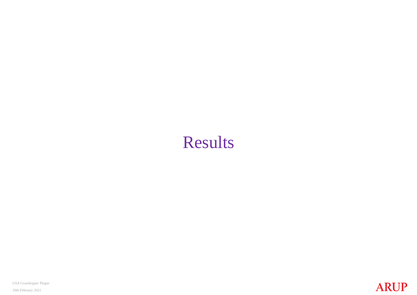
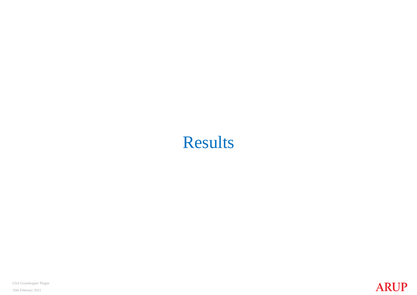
Results colour: purple -> blue (209, 142)
